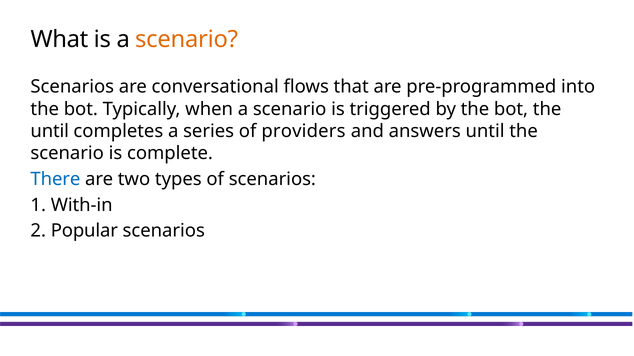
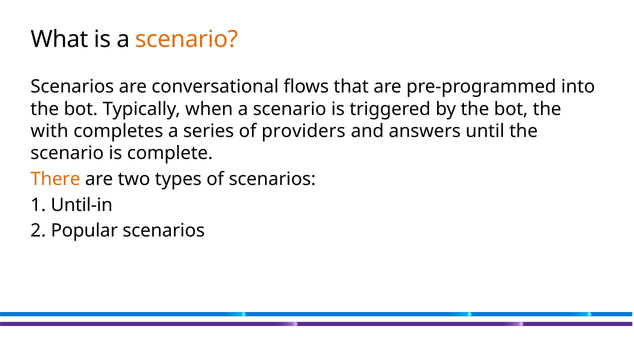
until: until -> with (50, 131)
There colour: blue -> orange (55, 179)
With-in: With-in -> Until-in (82, 205)
